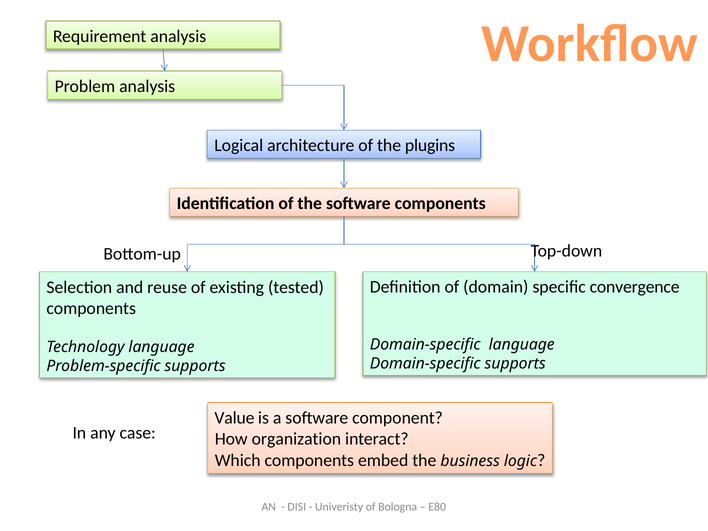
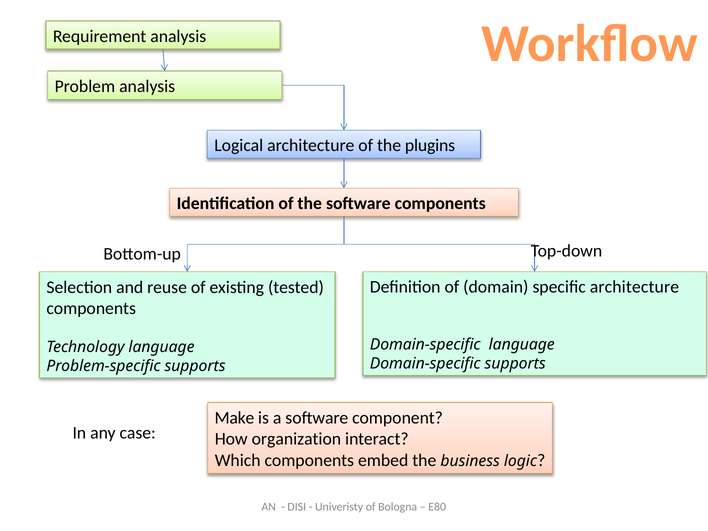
specific convergence: convergence -> architecture (634, 287)
Value: Value -> Make (234, 418)
